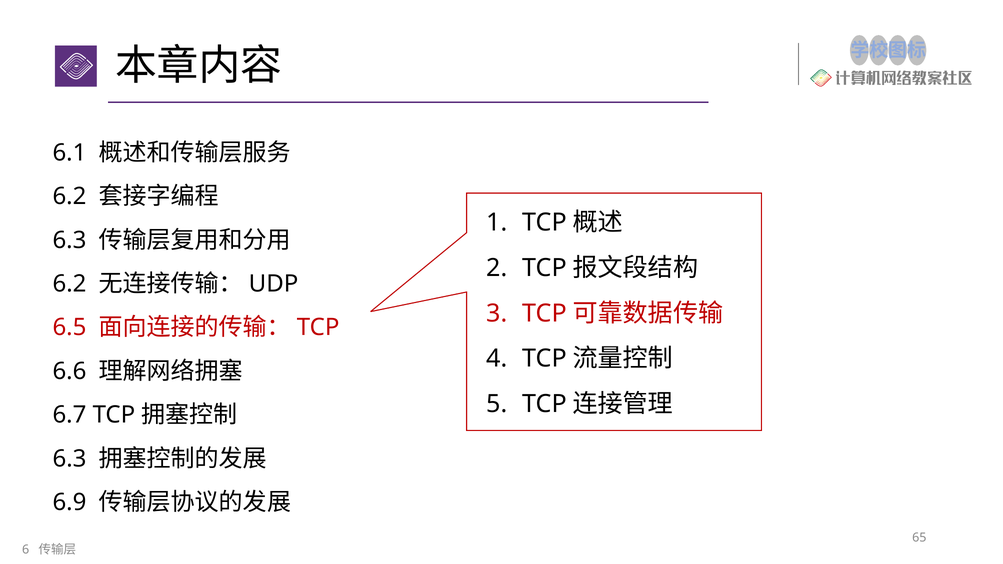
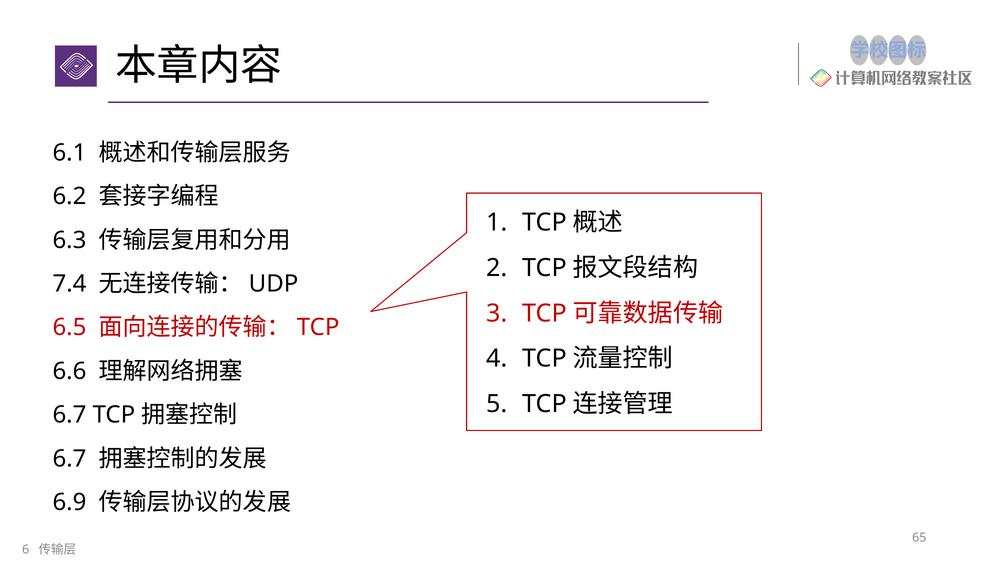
6.2: 6.2 -> 7.4 (70, 284)
6.3: 6.3 -> 6.7 (70, 459)
